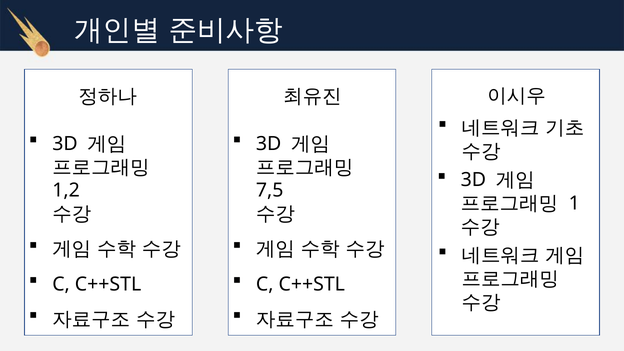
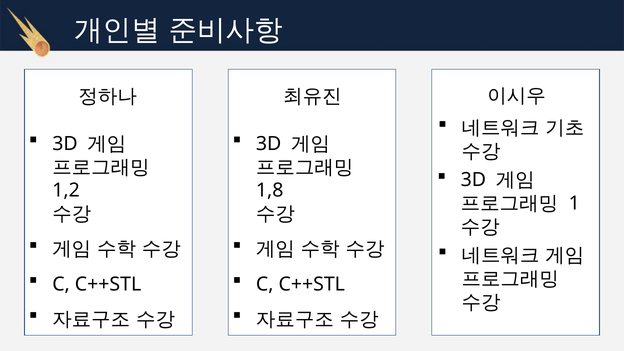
7,5: 7,5 -> 1,8 (270, 190)
